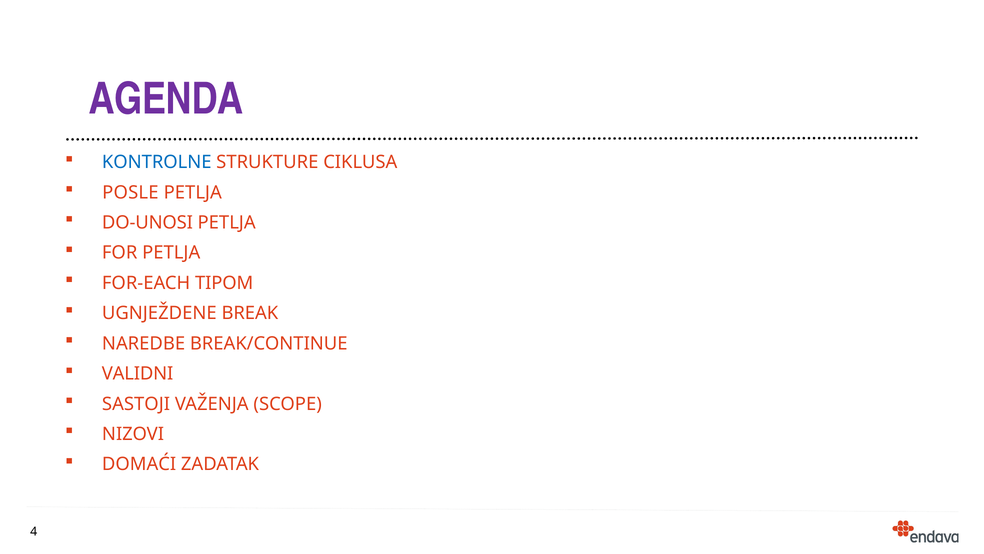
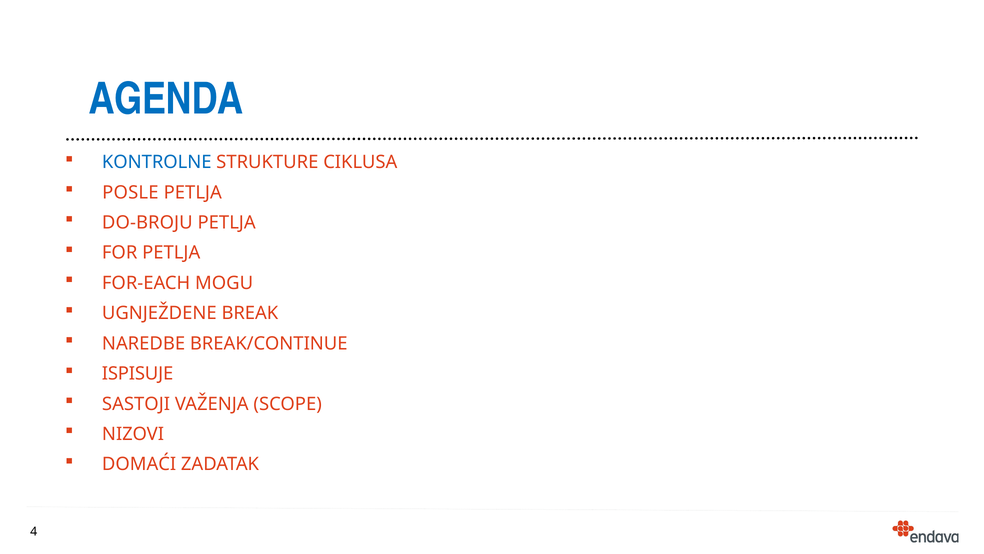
AGENDA colour: purple -> blue (166, 99)
DO-UNOSI: DO-UNOSI -> DO-BROJU (147, 222)
TIPOM: TIPOM -> MOGU (224, 283)
VALIDNI: VALIDNI -> ISPISUJE (138, 373)
